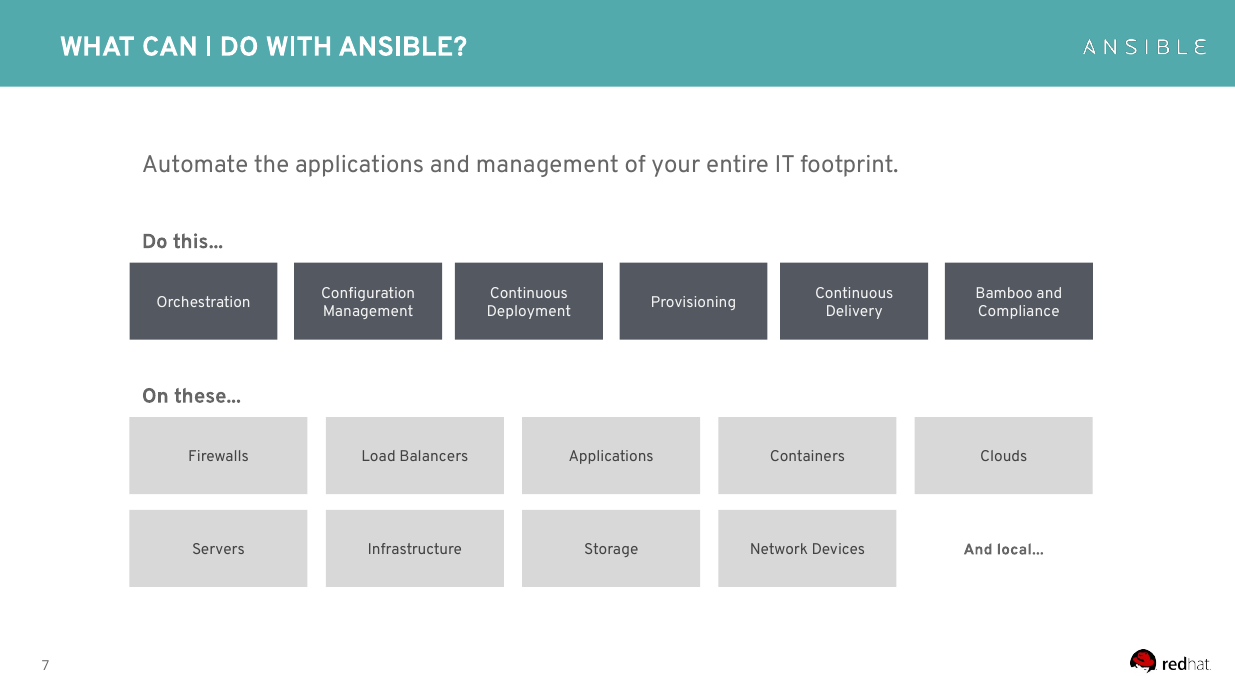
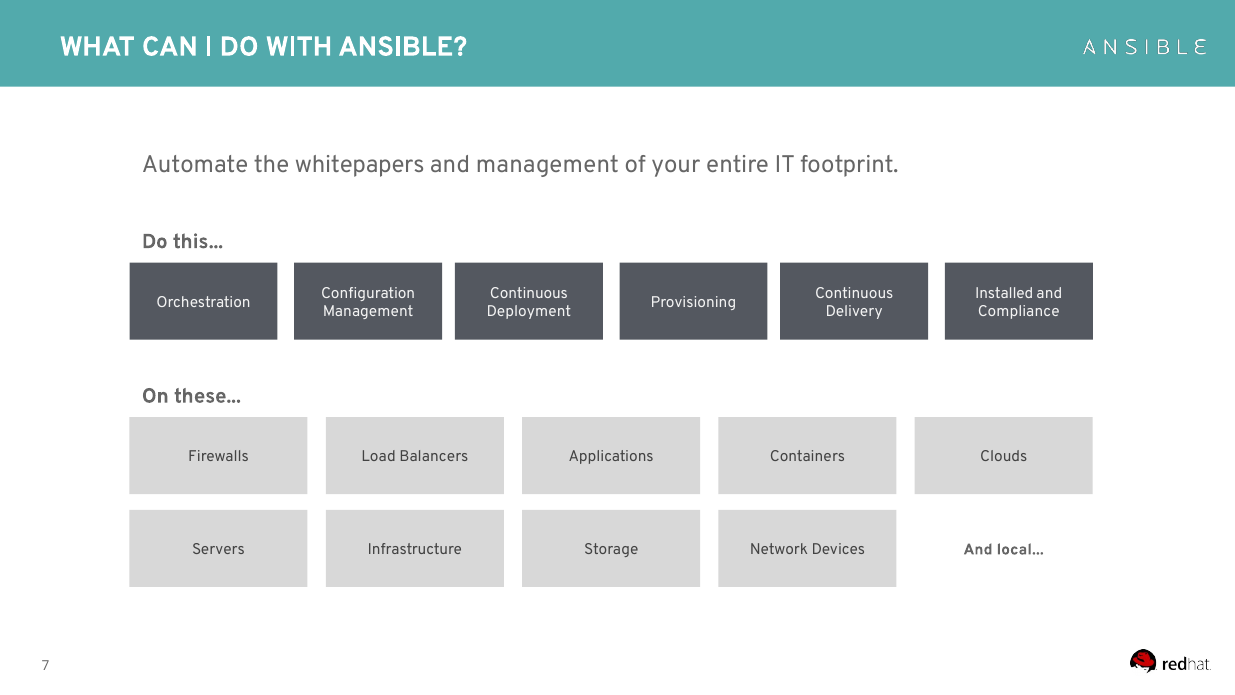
the applications: applications -> whitepapers (360, 165)
Bamboo: Bamboo -> Installed (1004, 293)
